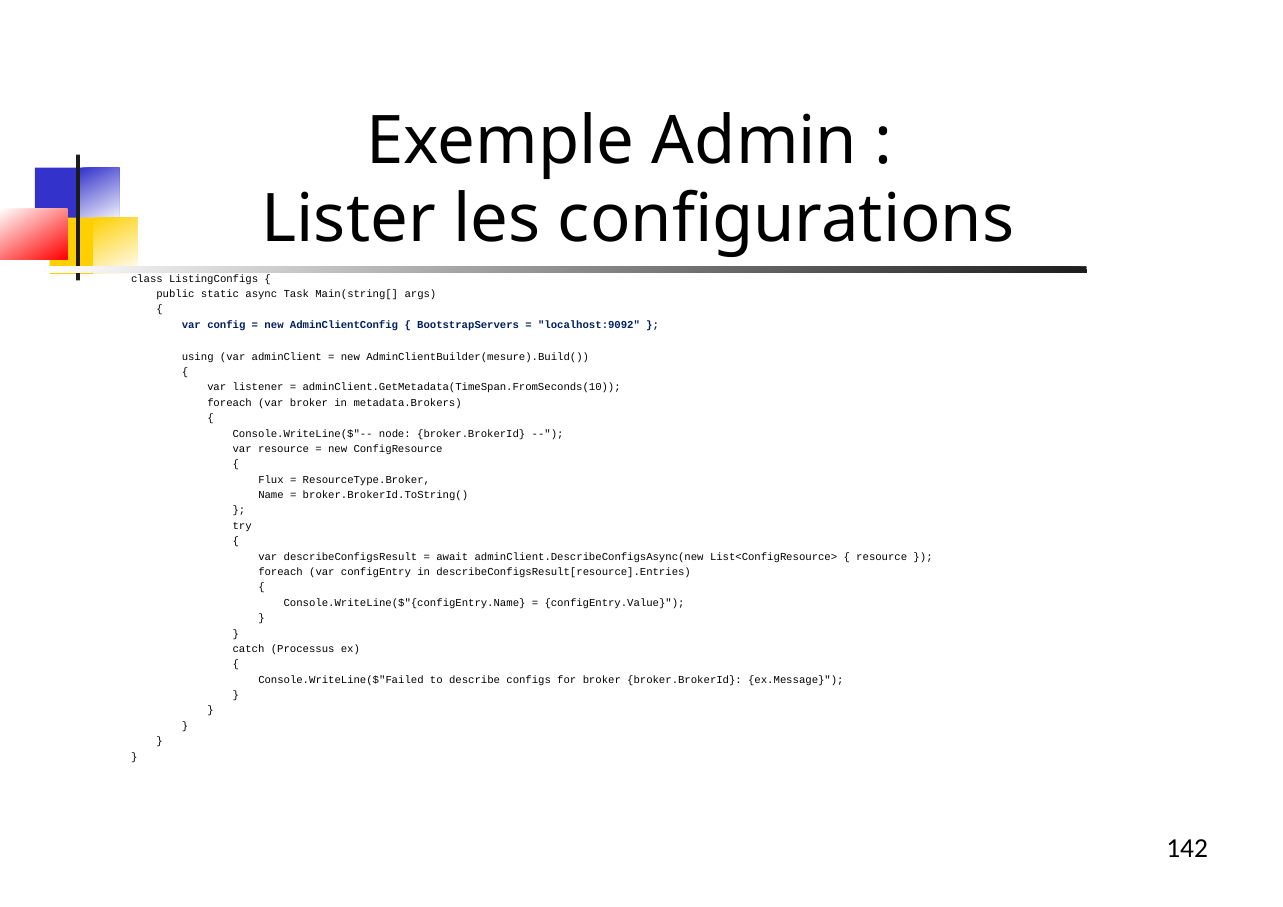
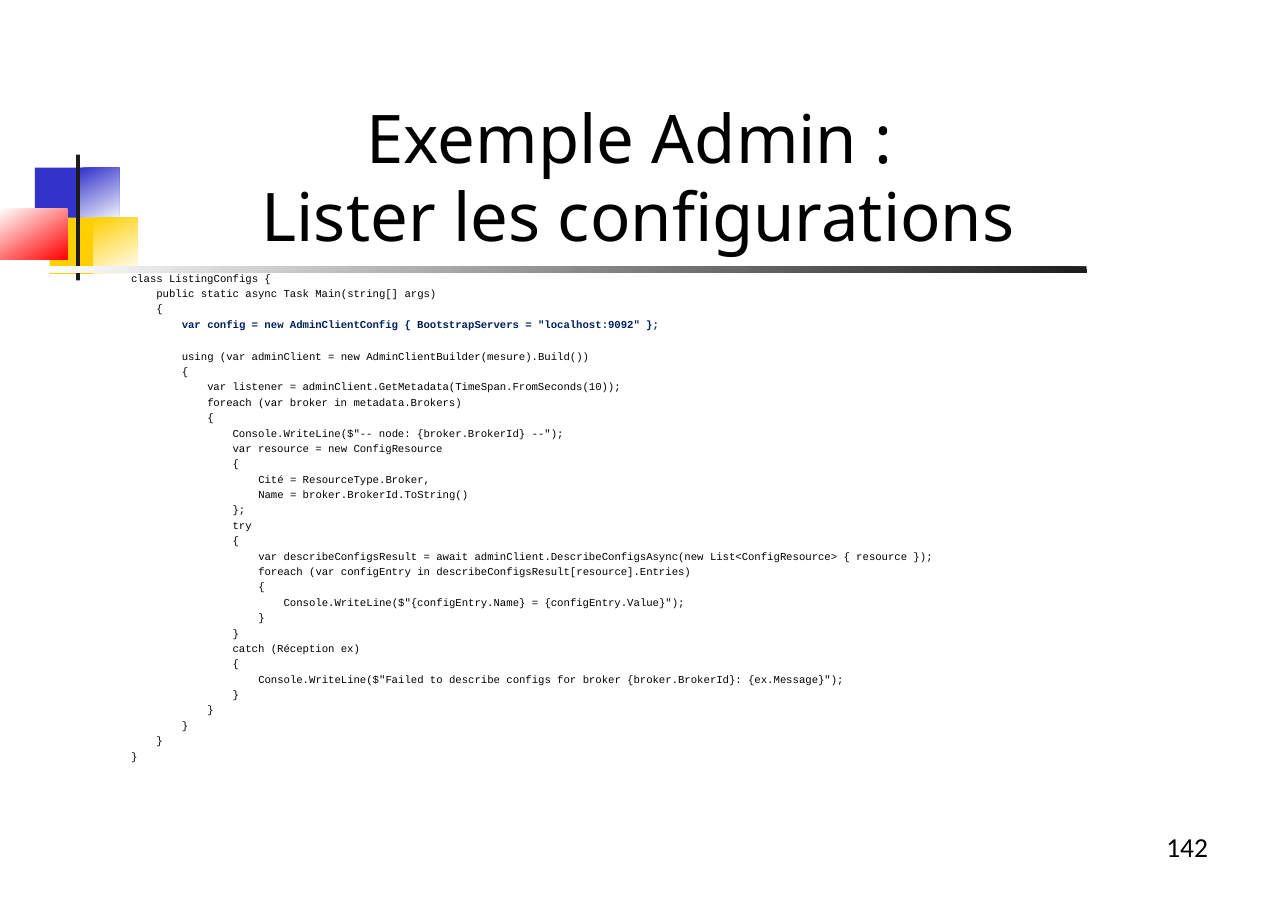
Flux: Flux -> Cité (271, 480)
Processus: Processus -> Réception (303, 649)
